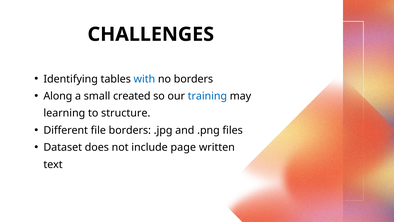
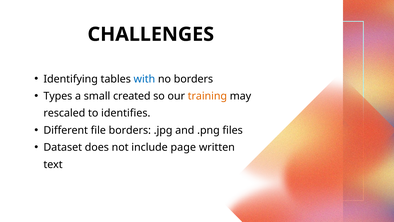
Along: Along -> Types (58, 96)
training colour: blue -> orange (207, 96)
learning: learning -> rescaled (64, 113)
structure: structure -> identifies (126, 113)
